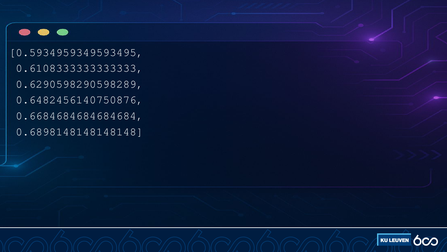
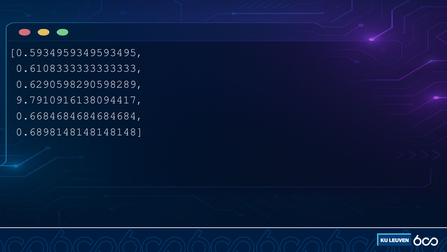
0.6482456140750876: 0.6482456140750876 -> 9.7910916138094417 (79, 100)
